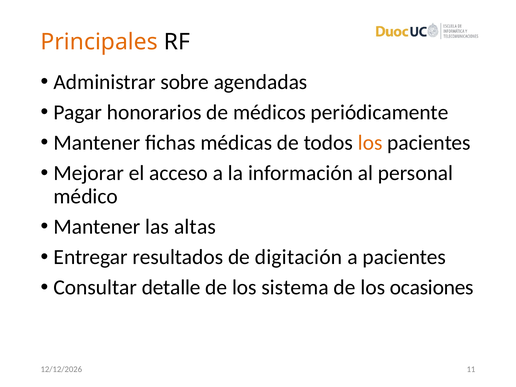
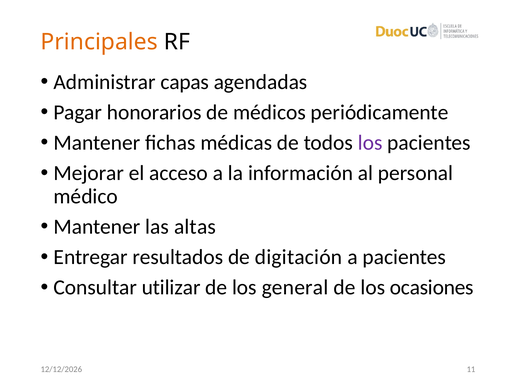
sobre: sobre -> capas (185, 82)
los colour: orange -> purple (370, 143)
detalle: detalle -> utilizar (171, 287)
sistema: sistema -> general (295, 287)
